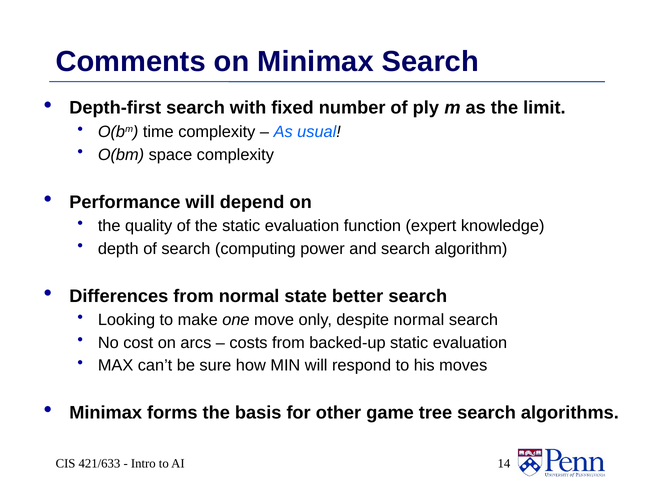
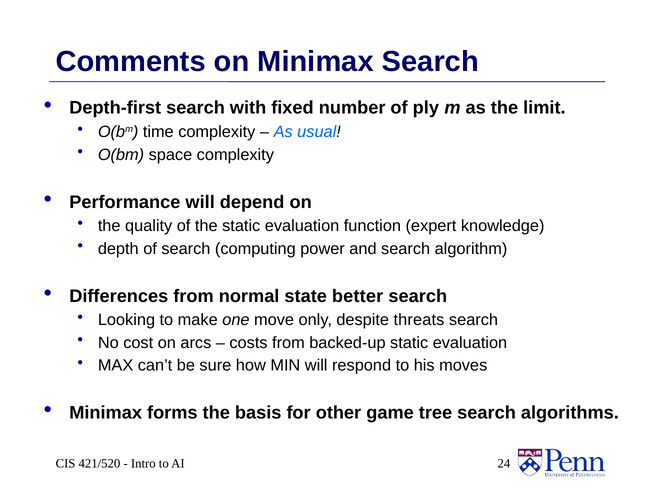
despite normal: normal -> threats (419, 320)
421/633: 421/633 -> 421/520 (99, 464)
14: 14 -> 24 (504, 464)
